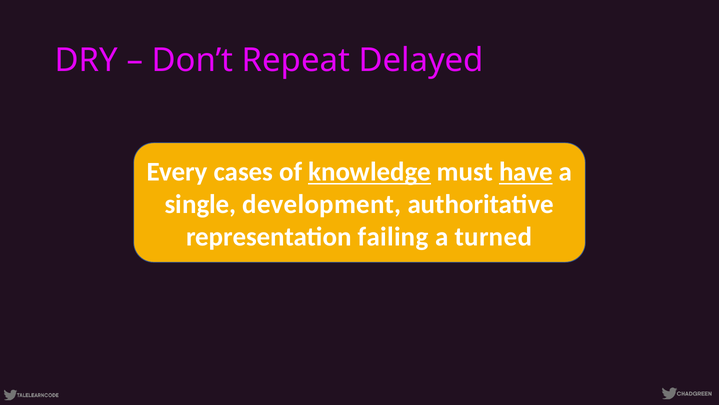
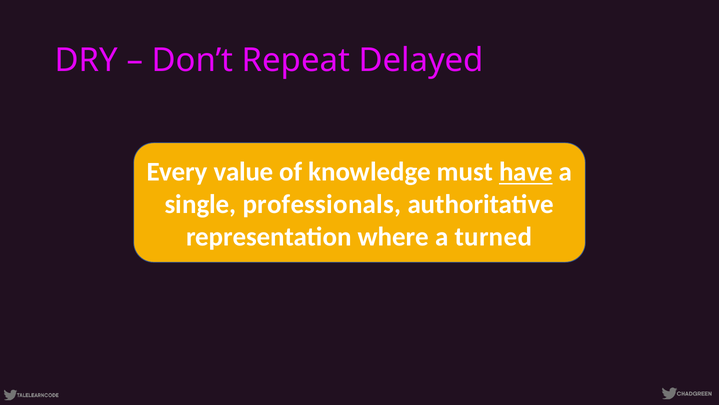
cases: cases -> value (243, 172)
knowledge underline: present -> none (370, 172)
development: development -> professionals (322, 204)
failing: failing -> where (393, 236)
